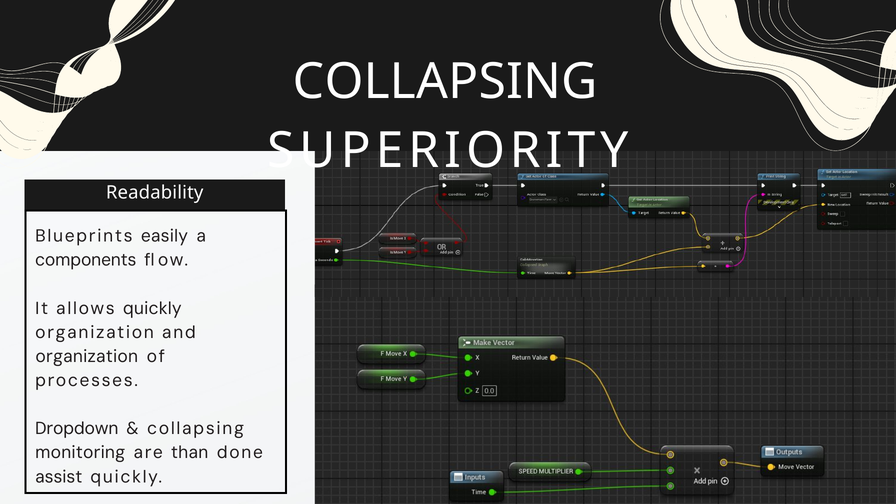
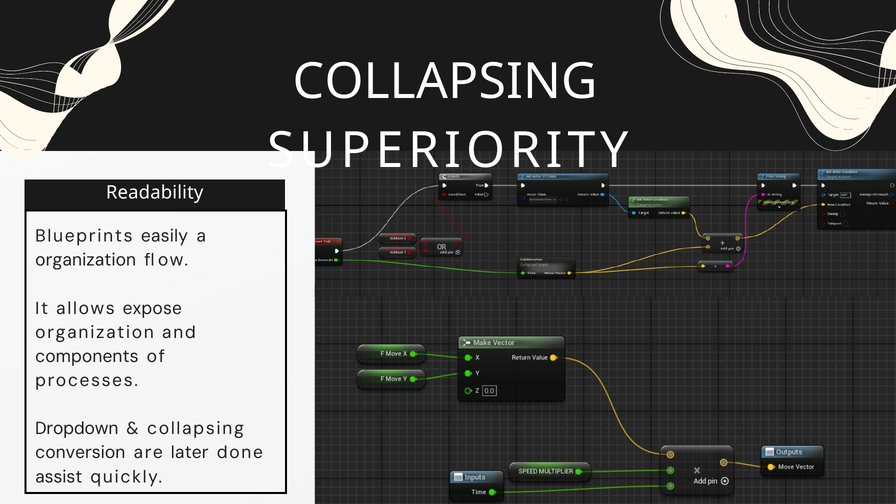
components: components -> organization (86, 260)
allows quickly: quickly -> expose (152, 308)
organization: organization -> components (87, 356)
monitoring: monitoring -> conversion (80, 453)
than: than -> later (190, 453)
